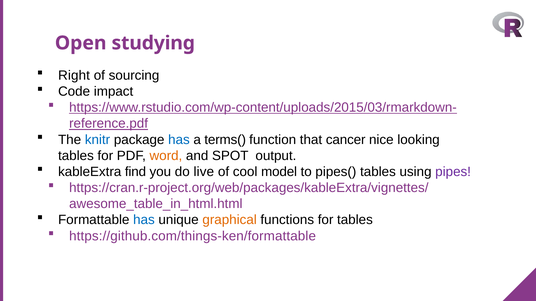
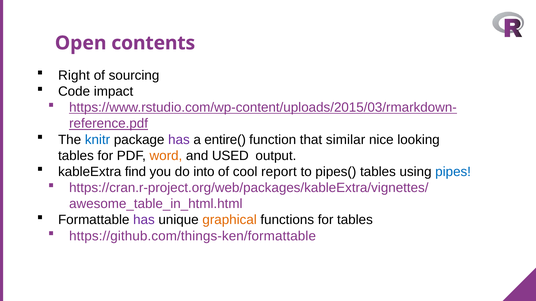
studying: studying -> contents (153, 43)
has colour: blue -> purple (179, 140)
terms(: terms( -> entire( (225, 140)
cancer: cancer -> similar (346, 140)
SPOT: SPOT -> USED (230, 156)
live: live -> into (204, 172)
model: model -> report (279, 172)
pipes colour: purple -> blue (453, 172)
has colour: blue -> purple (144, 220)
